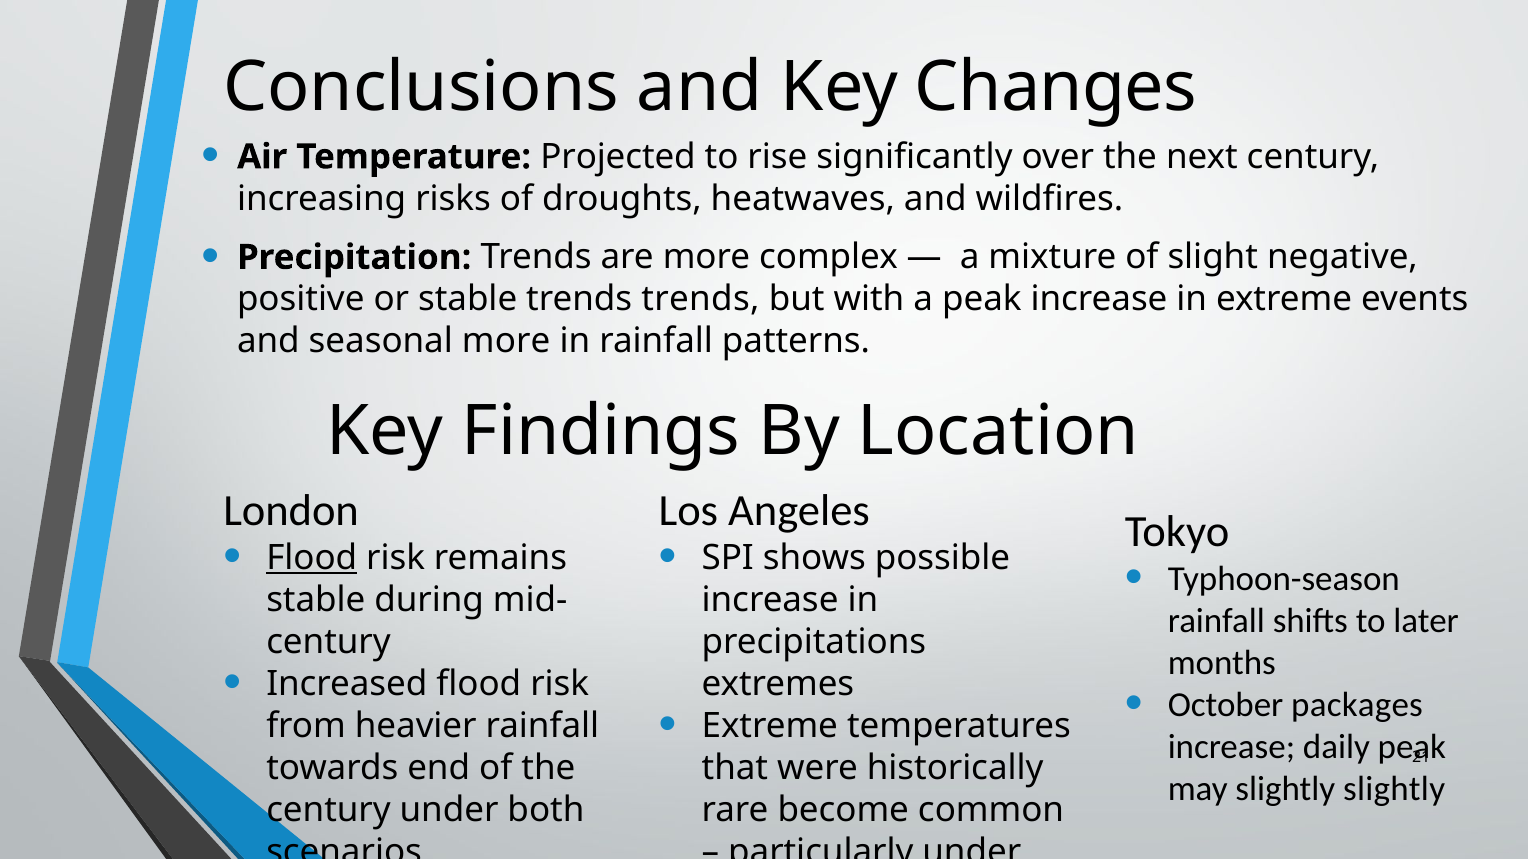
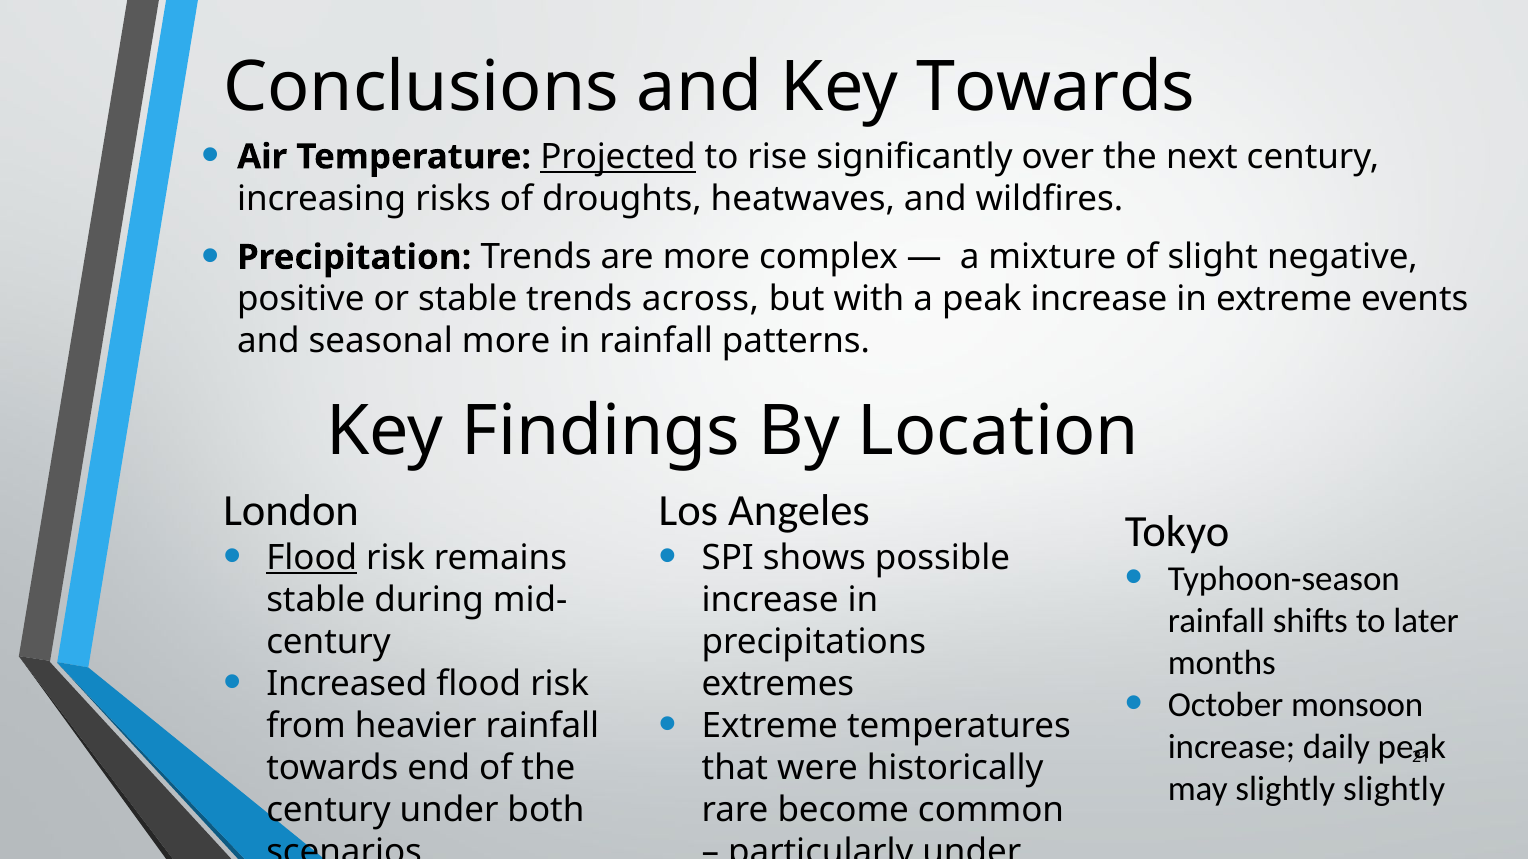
Key Changes: Changes -> Towards (1056, 87)
Projected underline: none -> present (618, 157)
trends trends: trends -> across (700, 299)
packages: packages -> monsoon (1357, 705)
